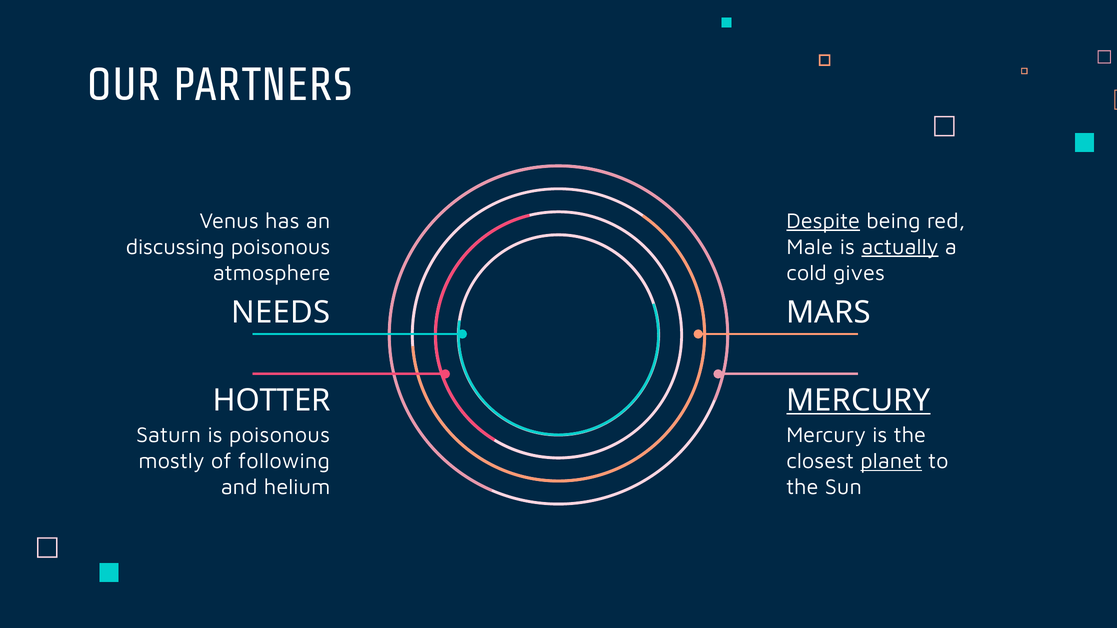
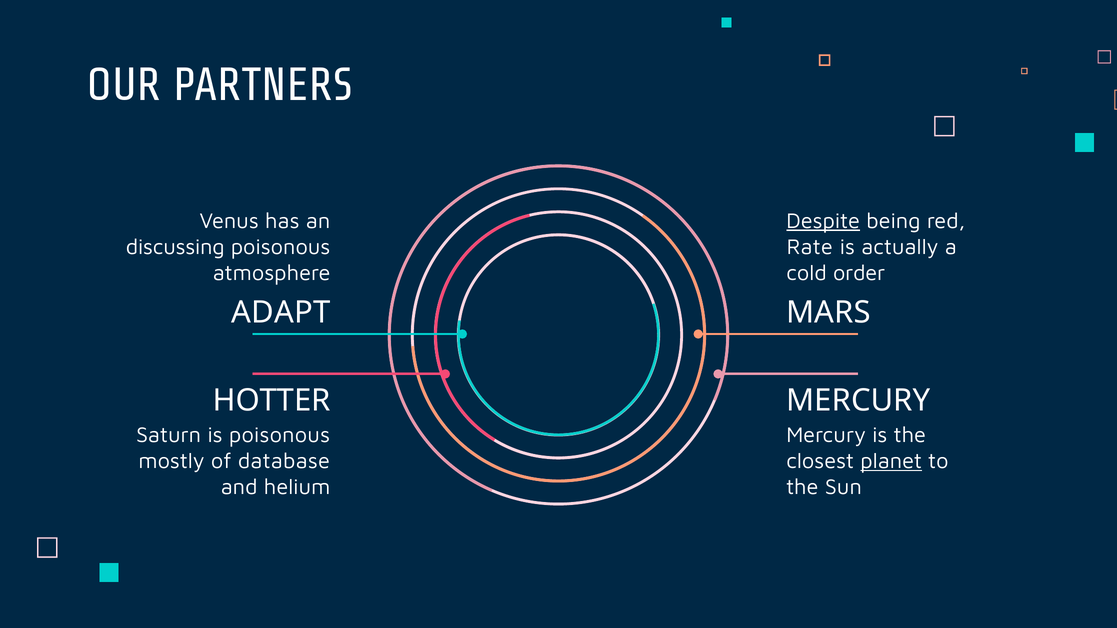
Male: Male -> Rate (810, 247)
actually underline: present -> none (900, 247)
gives: gives -> order (859, 273)
NEEDS: NEEDS -> ADAPT (281, 313)
MERCURY underline: present -> none (858, 401)
following: following -> database (284, 461)
